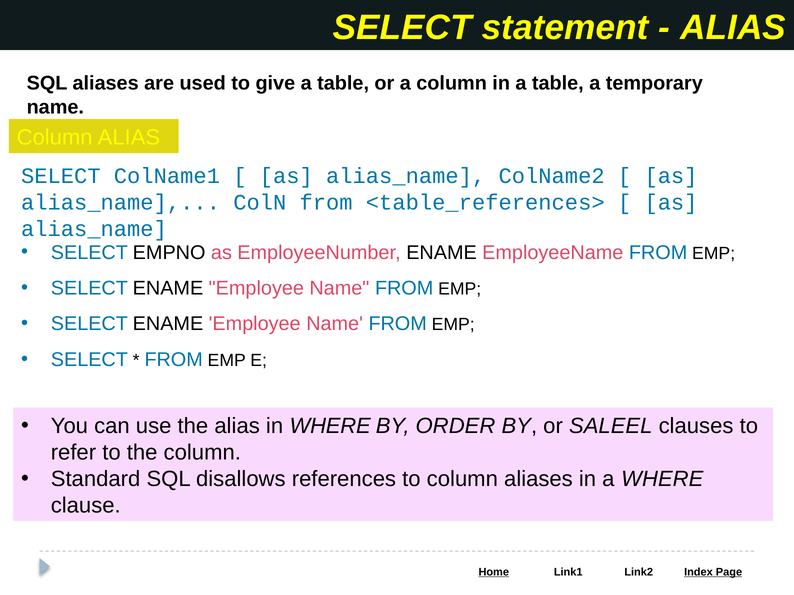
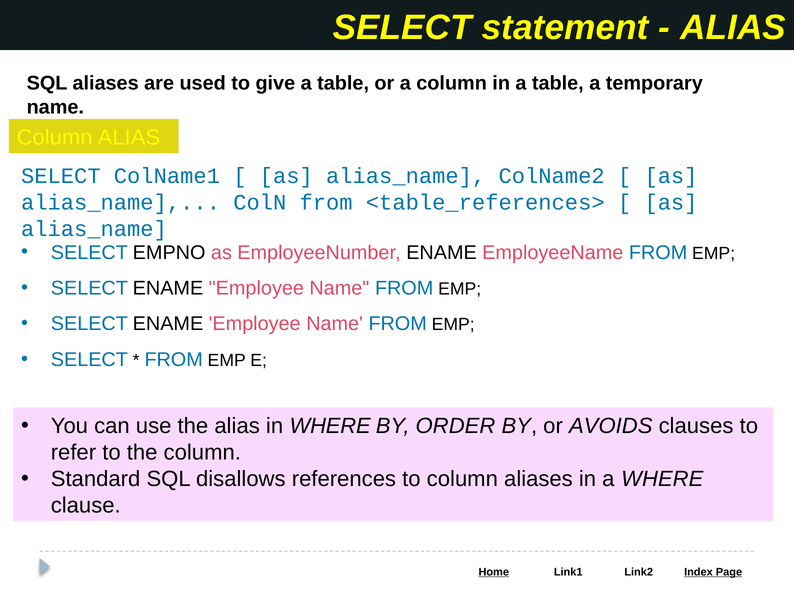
SALEEL: SALEEL -> AVOIDS (611, 426)
